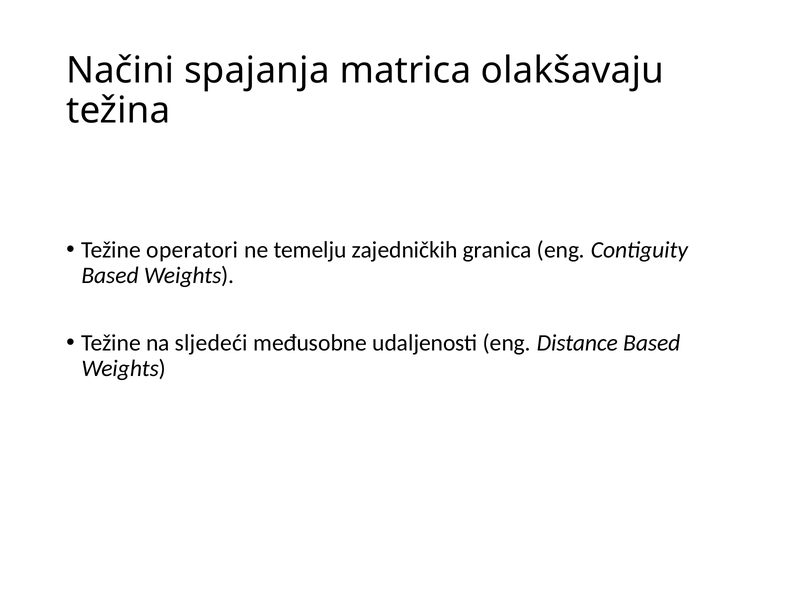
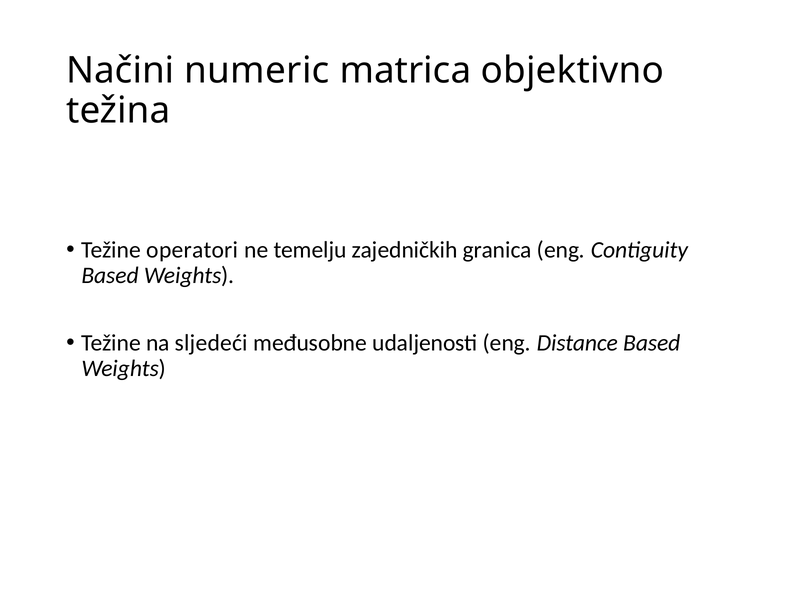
spajanja: spajanja -> numeric (257, 71)
olakšavaju: olakšavaju -> objektivno (572, 71)
